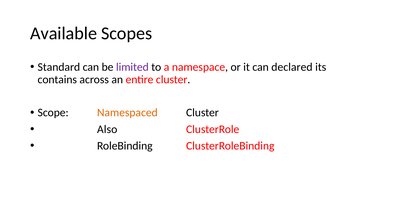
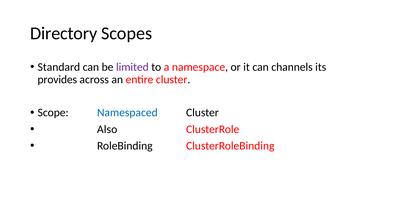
Available: Available -> Directory (64, 33)
declared: declared -> channels (292, 67)
contains: contains -> provides (57, 79)
Namespaced colour: orange -> blue (127, 113)
